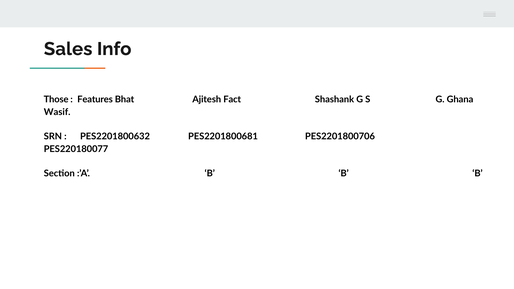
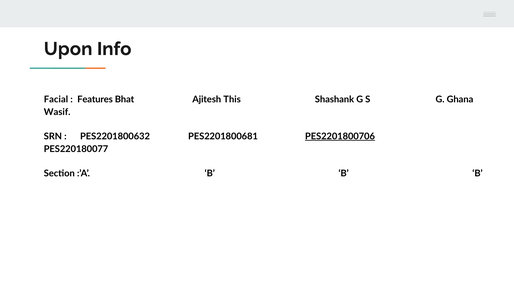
Sales: Sales -> Upon (68, 49)
Those: Those -> Facial (56, 99)
Fact: Fact -> This (232, 99)
PES2201800706 underline: none -> present (340, 136)
